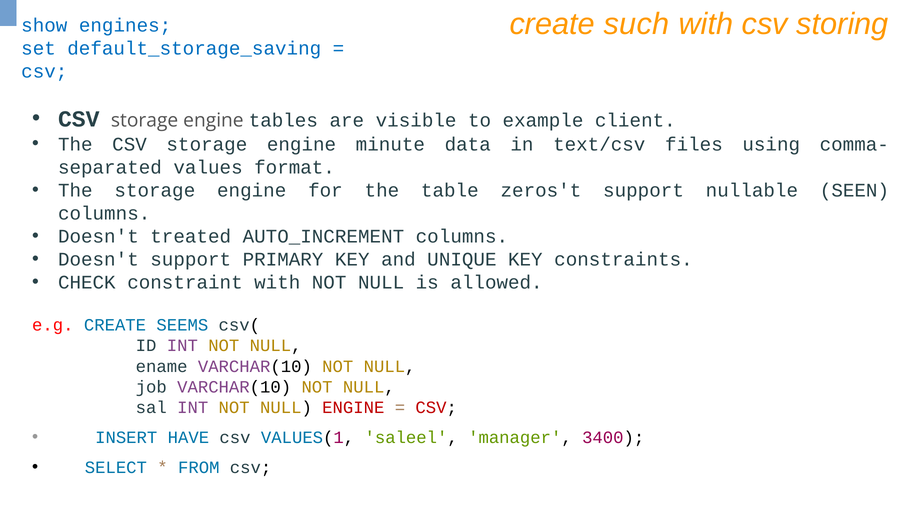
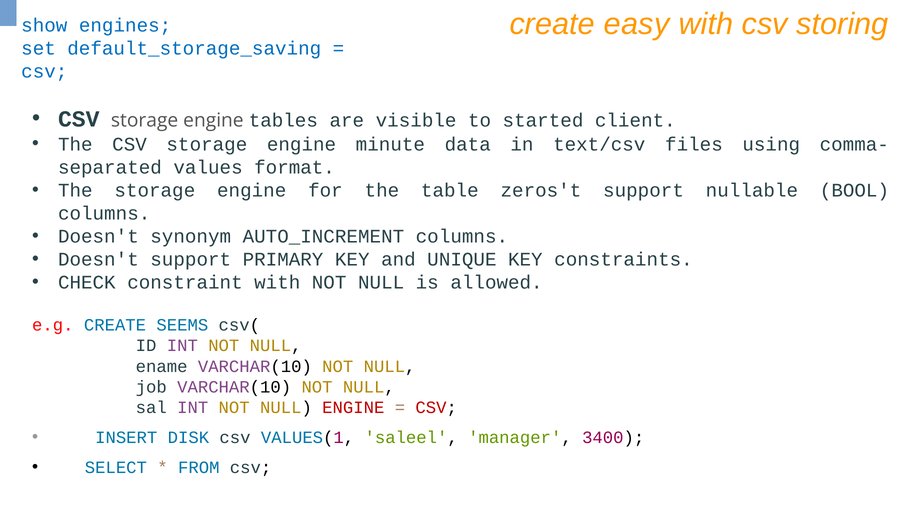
such: such -> easy (637, 24)
example: example -> started (543, 120)
SEEN: SEEN -> BOOL (854, 190)
treated: treated -> synonym (191, 236)
HAVE: HAVE -> DISK (188, 438)
